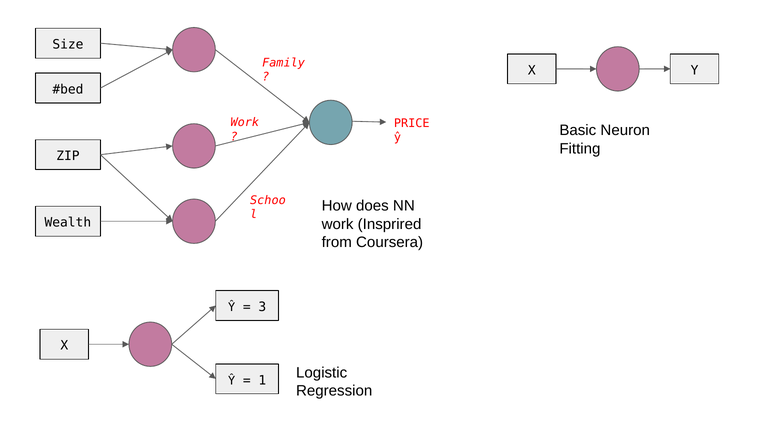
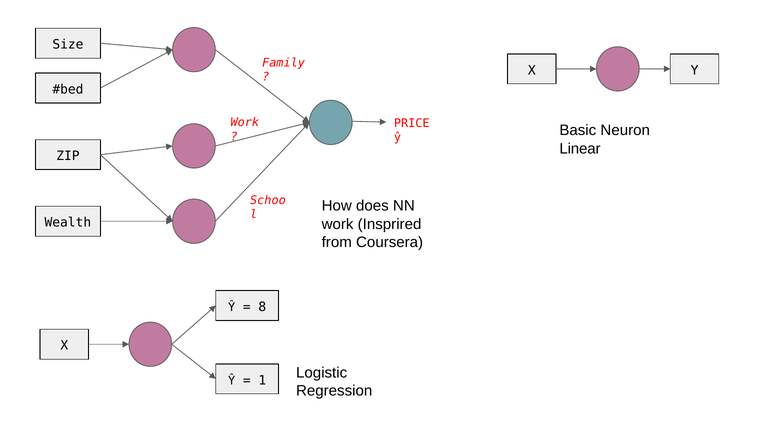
Fitting: Fitting -> Linear (580, 149)
3: 3 -> 8 (262, 307)
